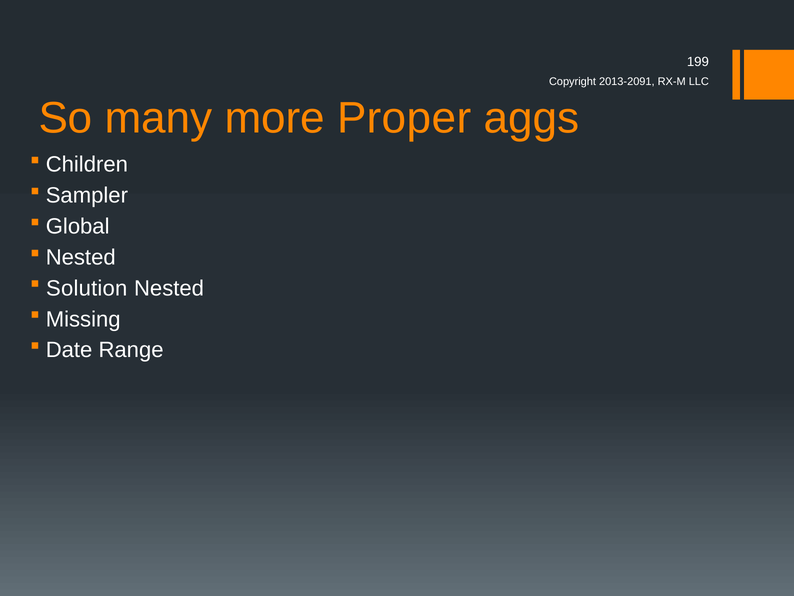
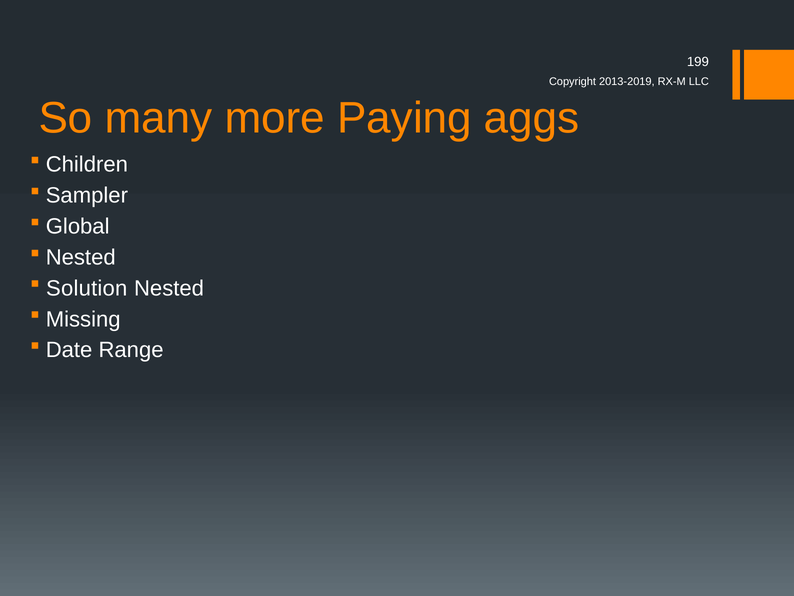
2013-2091: 2013-2091 -> 2013-2019 (627, 82)
Proper: Proper -> Paying (404, 118)
